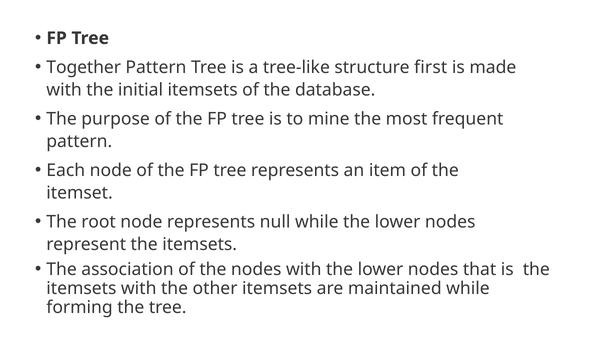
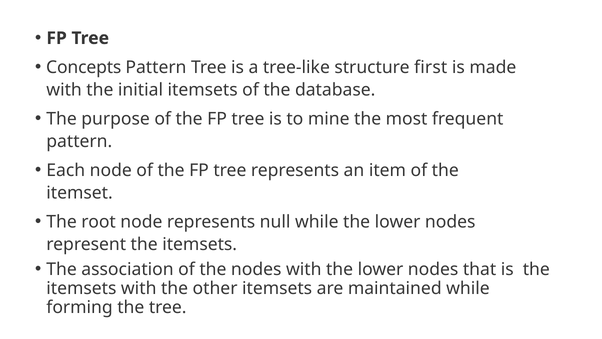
Together: Together -> Concepts (84, 67)
